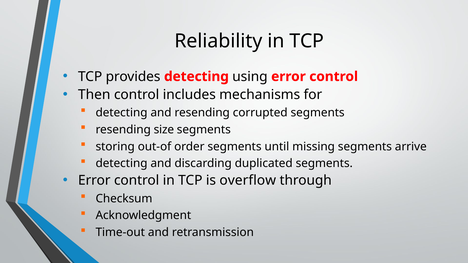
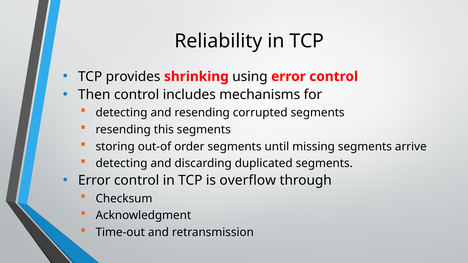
provides detecting: detecting -> shrinking (196, 77)
size: size -> this (164, 130)
